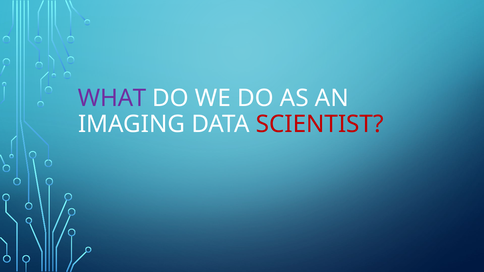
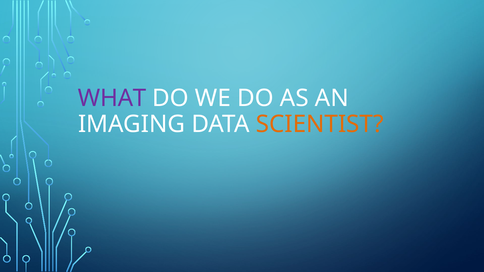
SCIENTIST colour: red -> orange (320, 124)
